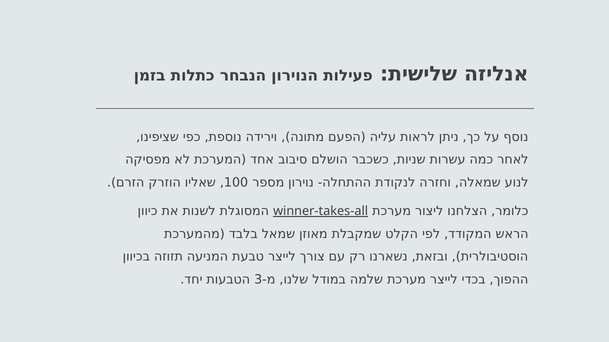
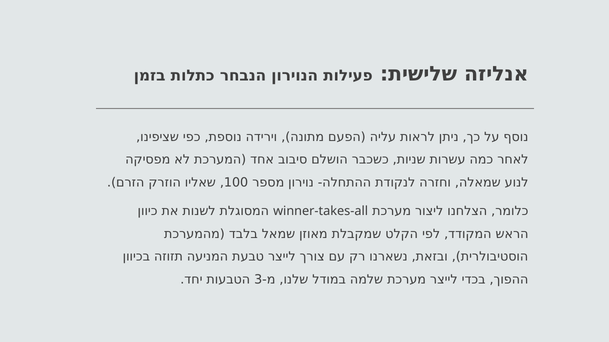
winner-takes-all underline: present -> none (321, 212)
